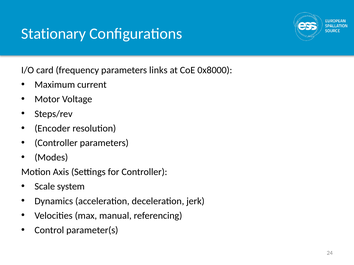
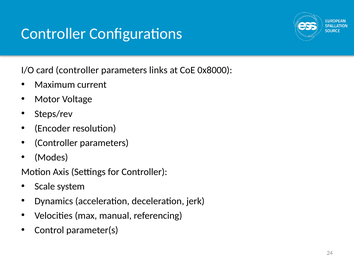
Stationary: Stationary -> Controller (54, 34)
card frequency: frequency -> controller (77, 70)
